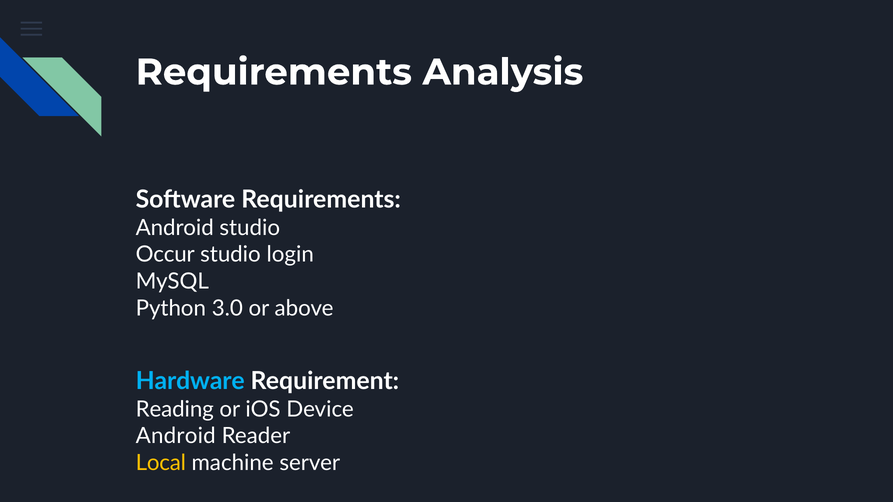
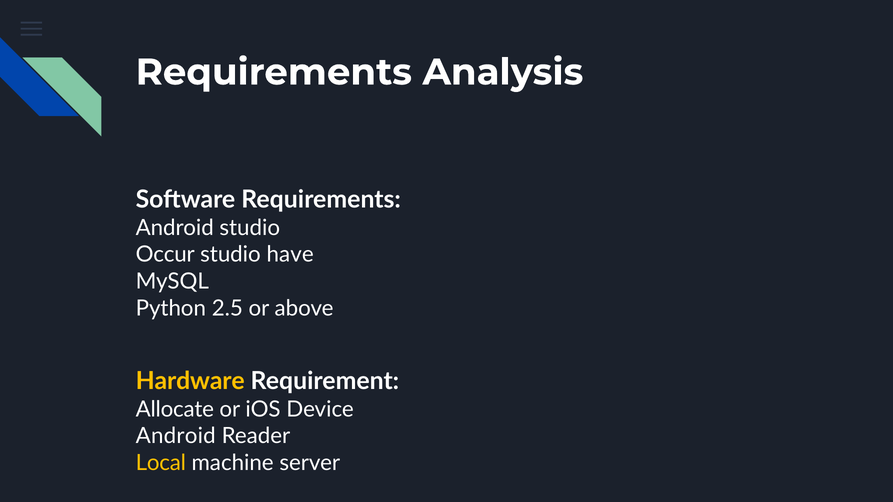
login: login -> have (290, 255)
3.0: 3.0 -> 2.5 (227, 308)
Hardware colour: light blue -> yellow (190, 381)
Reading: Reading -> Allocate (175, 410)
